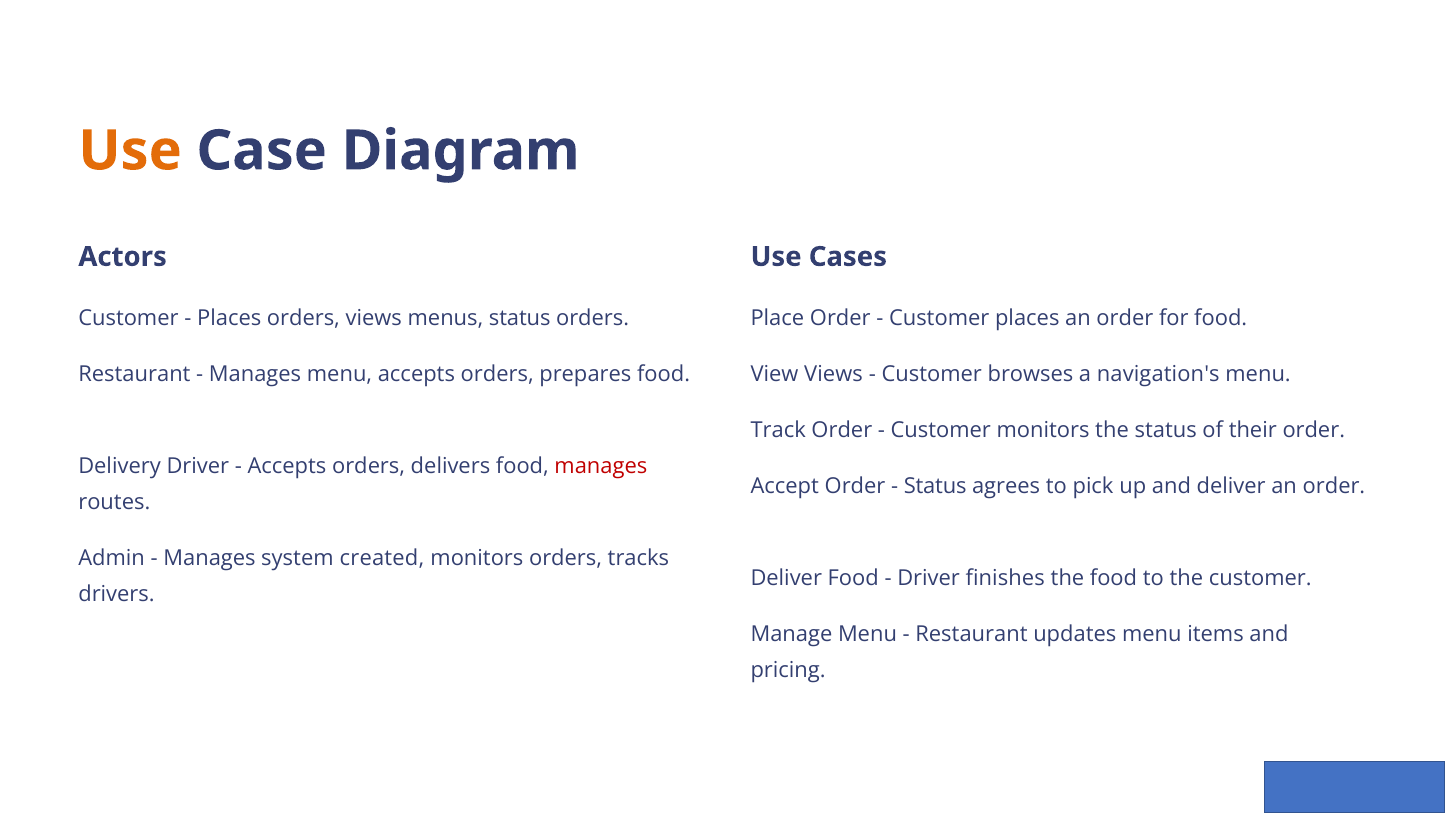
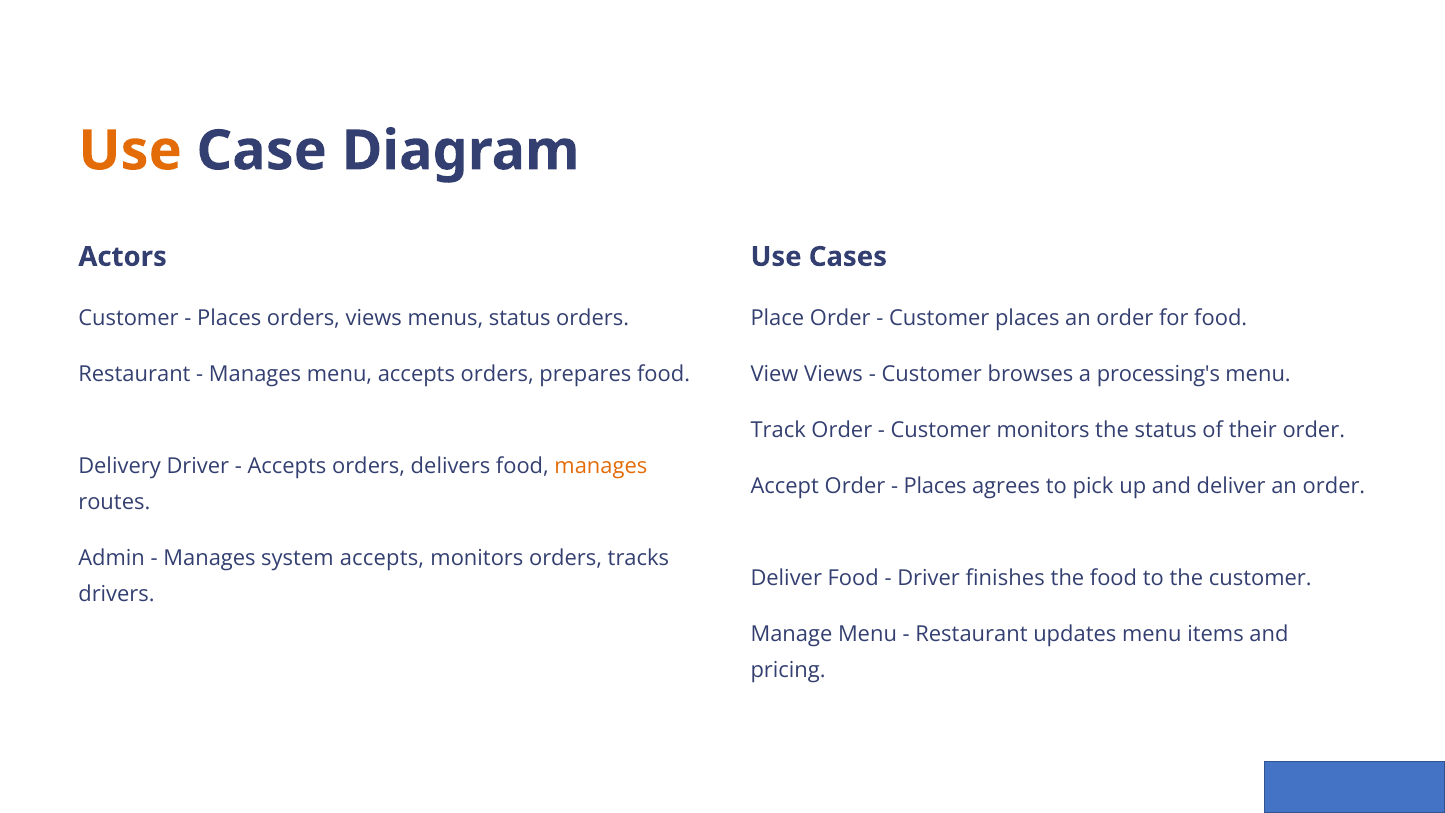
navigation's: navigation's -> processing's (1158, 374)
manages colour: red -> orange (601, 466)
Status: Status -> Places (935, 486)
system created: created -> accepts (382, 558)
